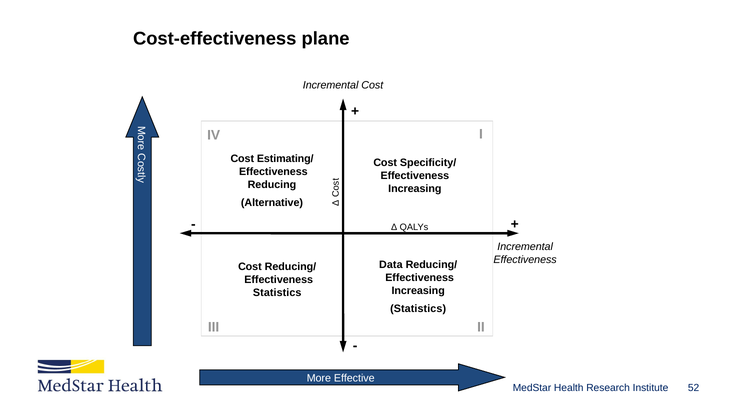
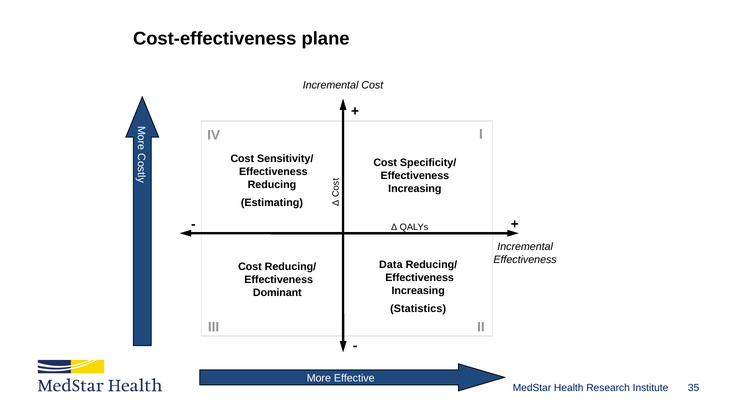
Estimating/: Estimating/ -> Sensitivity/ (285, 159)
Alternative: Alternative -> Estimating (272, 203)
Statistics: Statistics -> Dominant (277, 292)
52: 52 -> 35 (694, 388)
